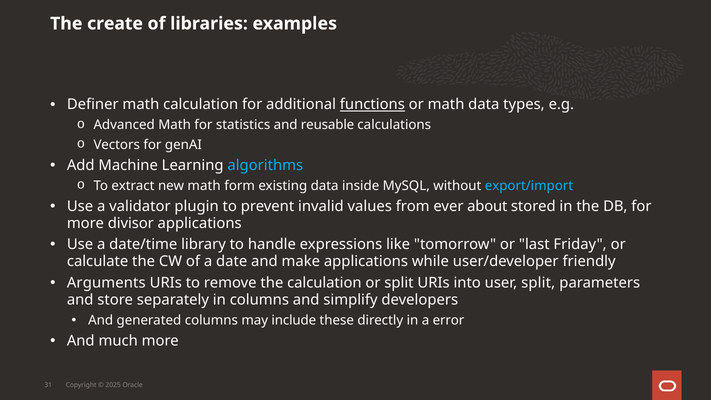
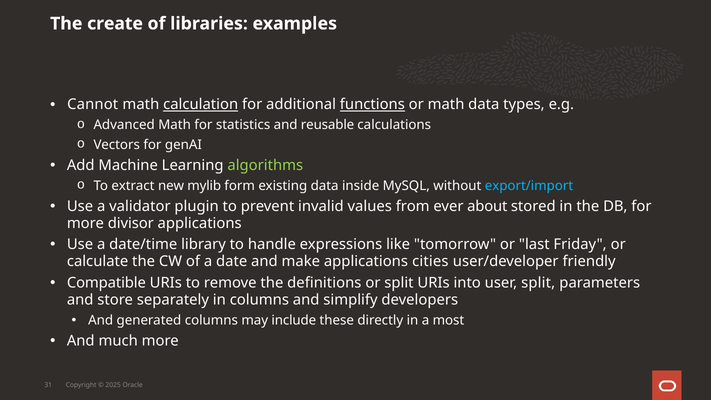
Definer: Definer -> Cannot (93, 105)
calculation underline: none -> present (201, 105)
algorithms colour: light blue -> light green (265, 165)
new math: math -> mylib (204, 186)
while: while -> cities (430, 261)
Arguments: Arguments -> Compatible (106, 283)
the calculation: calculation -> definitions (324, 283)
error: error -> most (448, 320)
